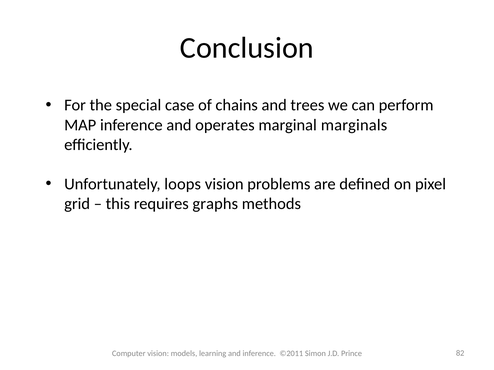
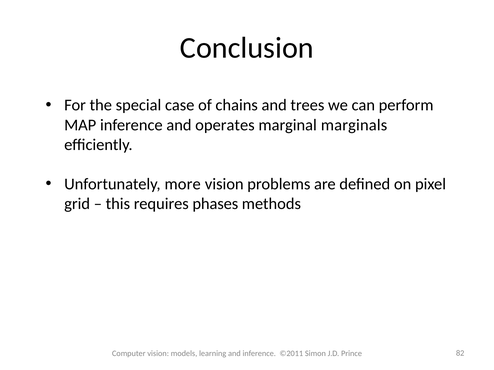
loops: loops -> more (183, 184)
graphs: graphs -> phases (215, 204)
